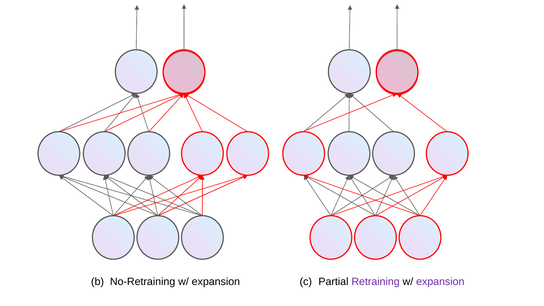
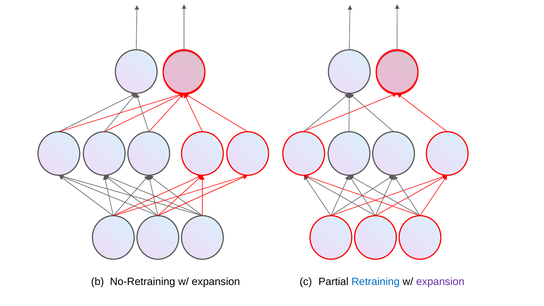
Retraining colour: purple -> blue (376, 282)
